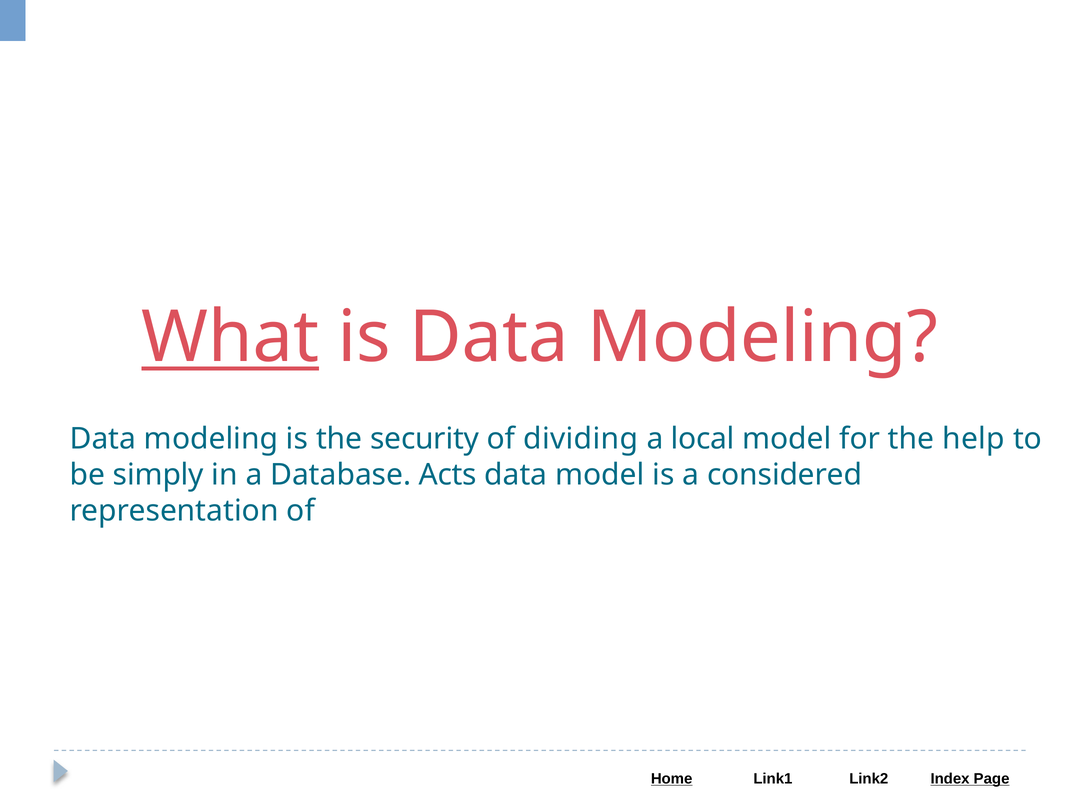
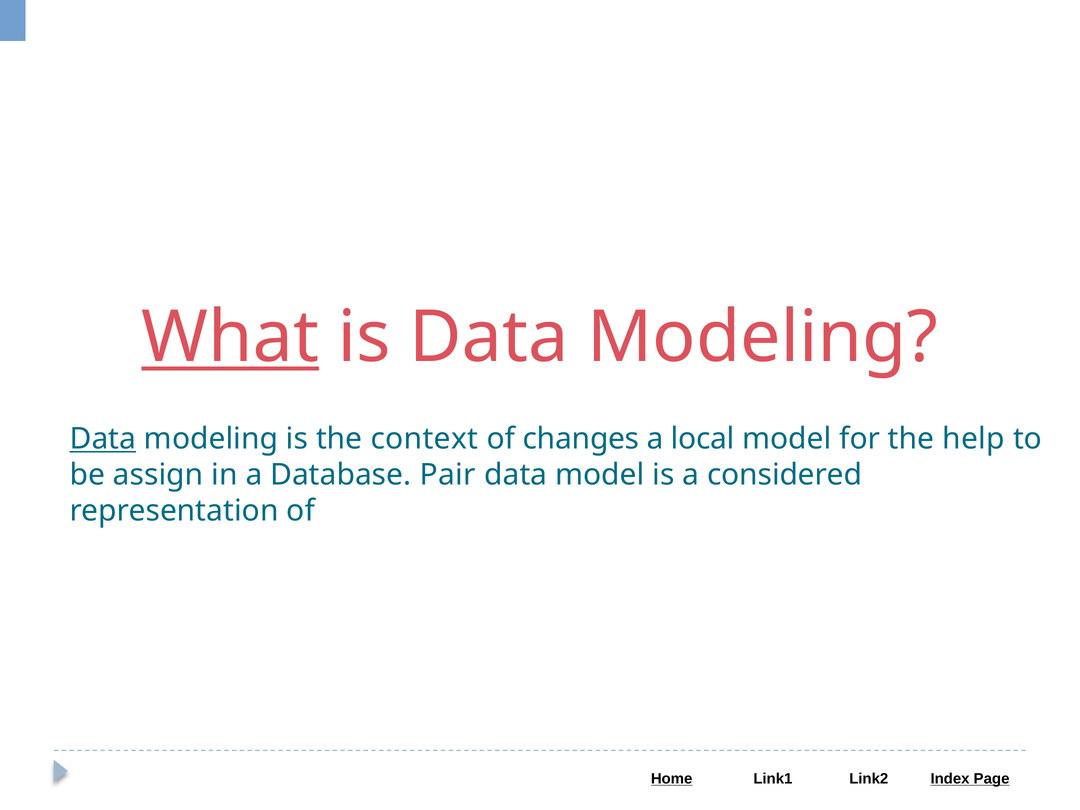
Data underline: none -> present (103, 439)
security: security -> context (424, 439)
dividing: dividing -> changes (581, 439)
simply: simply -> assign (158, 475)
Acts: Acts -> Pair (448, 475)
